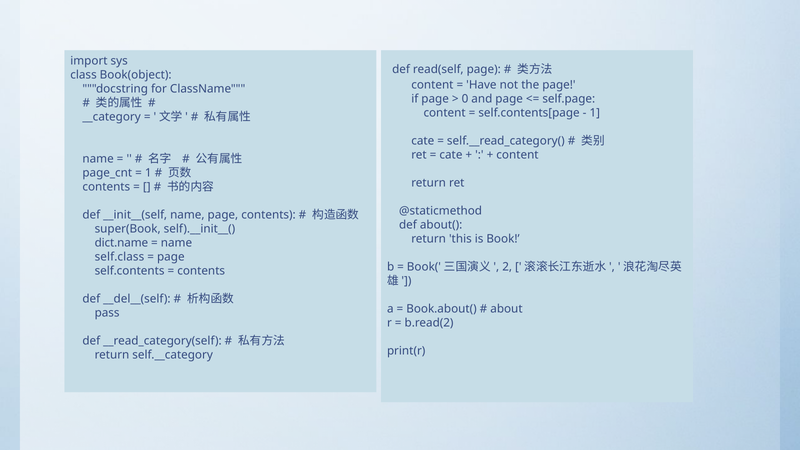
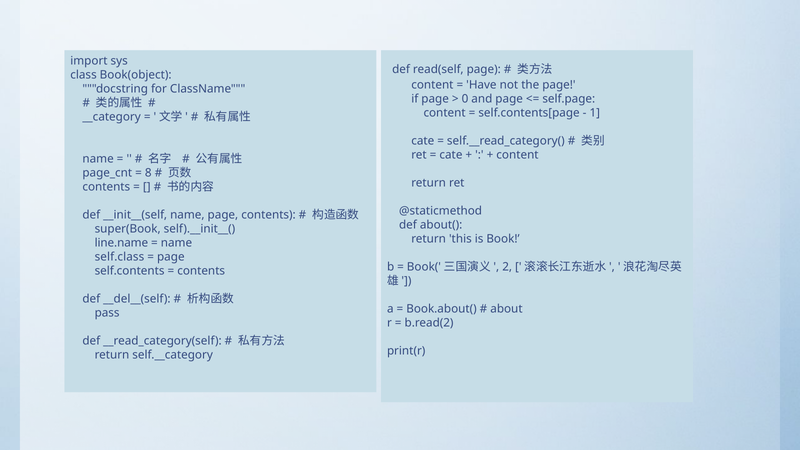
1: 1 -> 8 (148, 173)
dict.name: dict.name -> line.name (121, 243)
